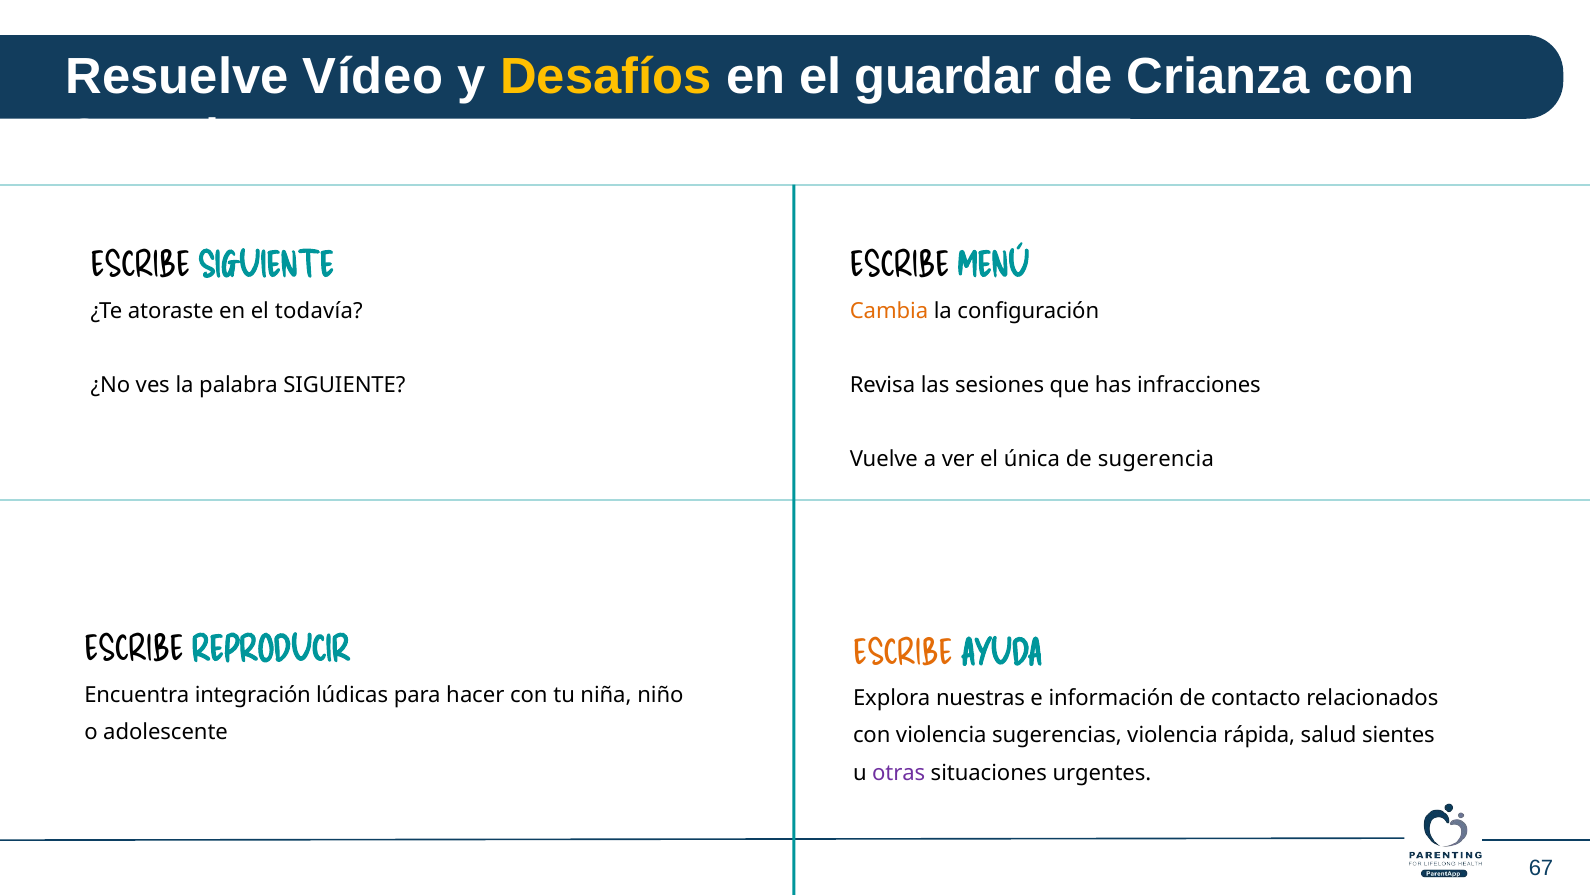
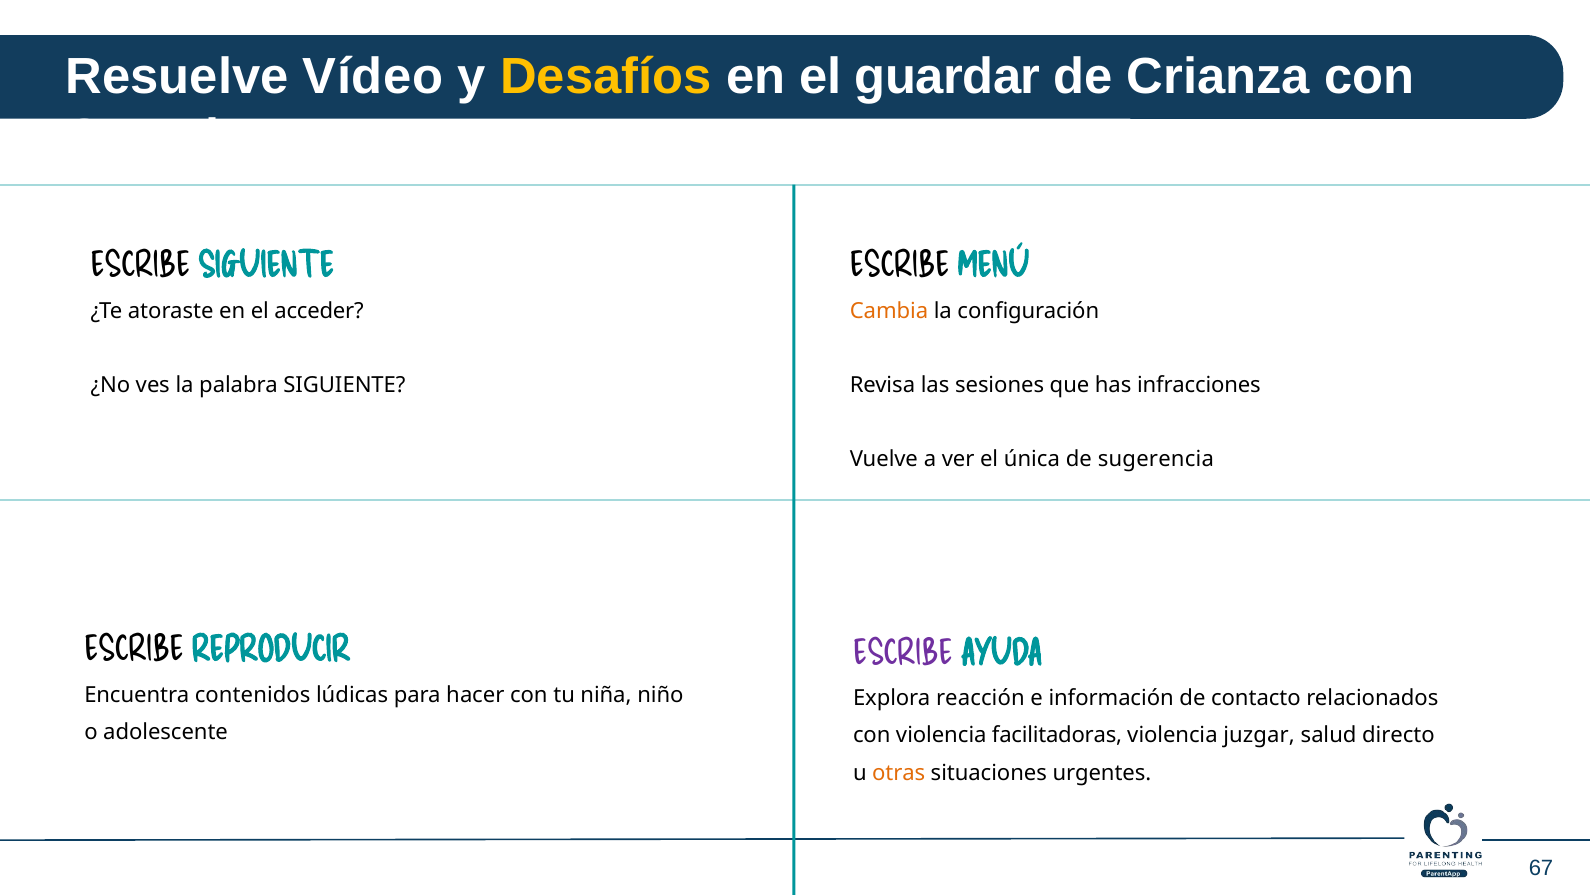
todavía: todavía -> acceder (319, 311)
ESCRIBE colour: orange -> purple (903, 653)
integración: integración -> contenidos (253, 694)
nuestras: nuestras -> reacción (980, 698)
sugerencias: sugerencias -> facilitadoras (1057, 735)
rápida: rápida -> juzgar (1259, 735)
sientes: sientes -> directo (1398, 735)
otras colour: purple -> orange (899, 772)
